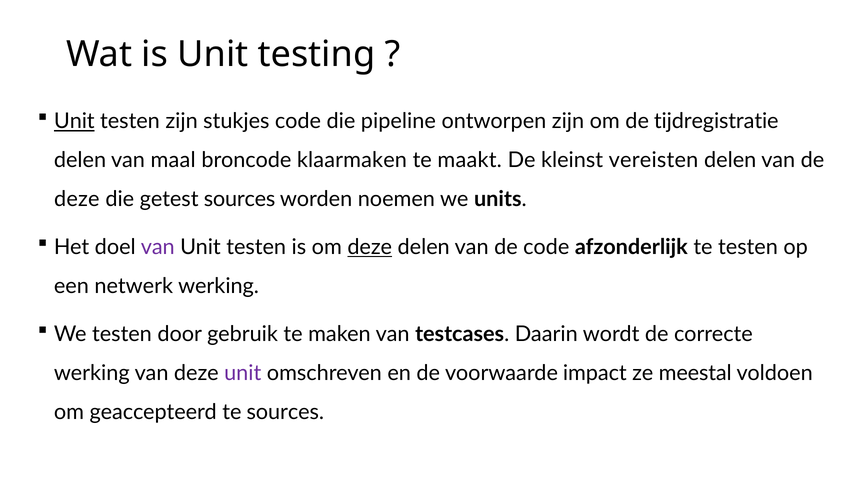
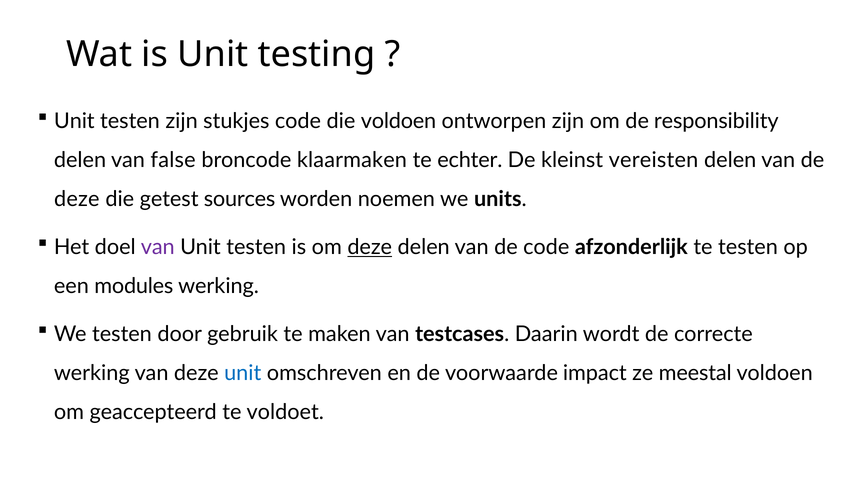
Unit underline: present -> none (74, 122)
die pipeline: pipeline -> voldoen (399, 122)
tijdregistratie: tijdregistratie -> responsibility (716, 122)
maal: maal -> false (173, 161)
maakt: maakt -> echter (470, 161)
netwerk: netwerk -> modules (134, 287)
unit colour: purple -> blue (243, 374)
te sources: sources -> voldoet (285, 413)
